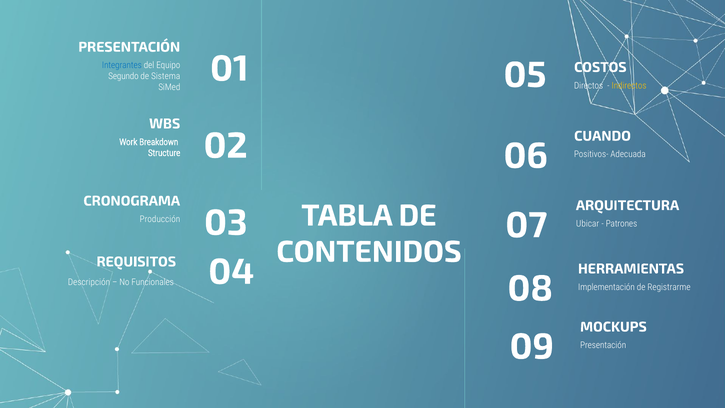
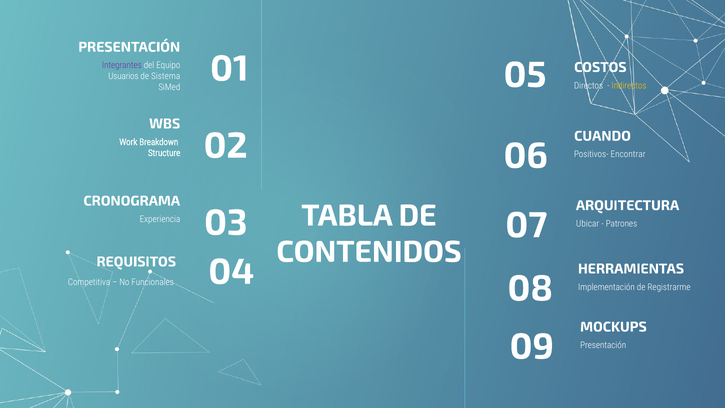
Integrantes colour: blue -> purple (122, 65)
Segundo: Segundo -> Usuarios (123, 76)
Adecuada: Adecuada -> Encontrar (628, 154)
Producción: Producción -> Experiencia (160, 219)
Descripción: Descripción -> Competitiva (89, 282)
